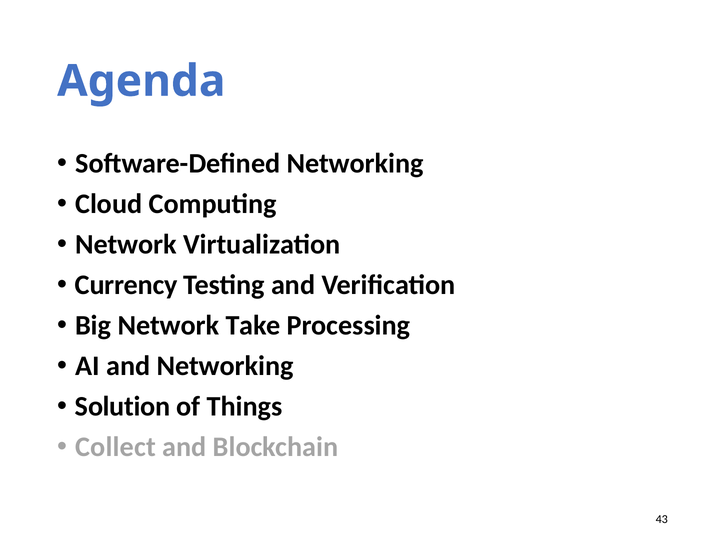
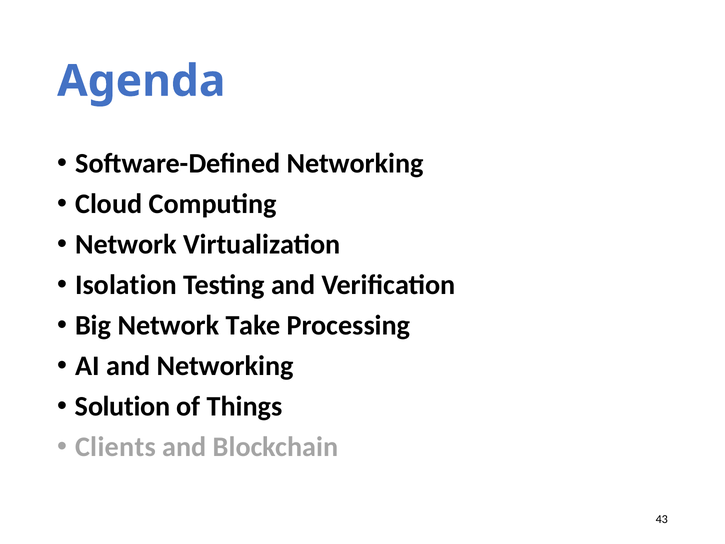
Currency: Currency -> Isolation (126, 285)
Collect: Collect -> Clients (116, 447)
